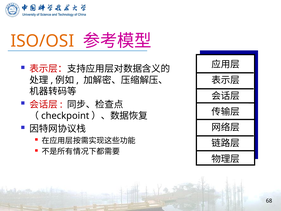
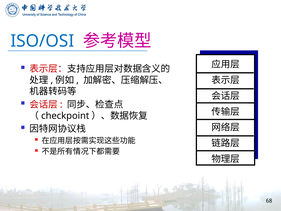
ISO/OSI colour: orange -> blue (42, 41)
